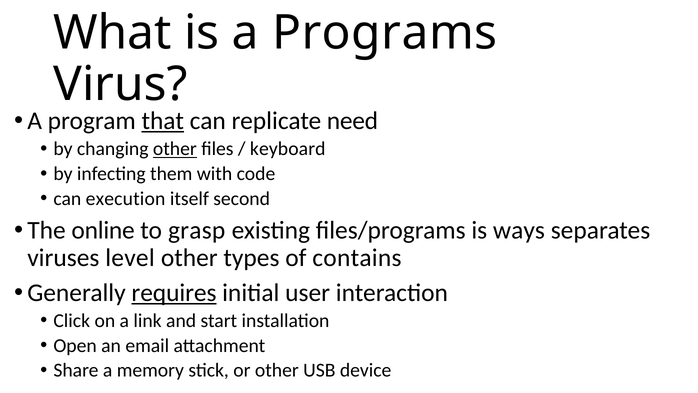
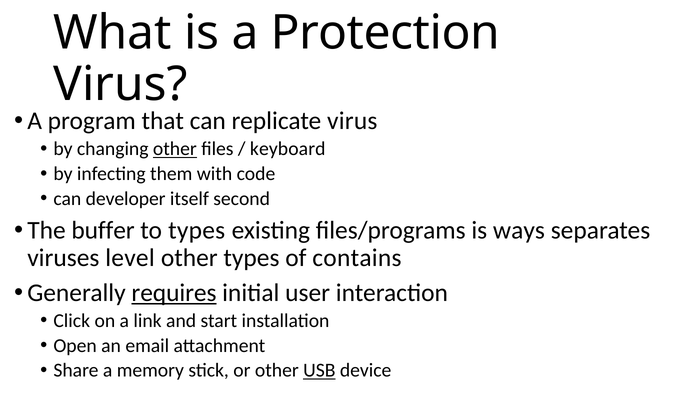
Programs: Programs -> Protection (385, 33)
that underline: present -> none (163, 121)
replicate need: need -> virus (352, 121)
execution: execution -> developer (126, 198)
online: online -> buffer (103, 230)
to grasp: grasp -> types (197, 230)
USB underline: none -> present (319, 370)
